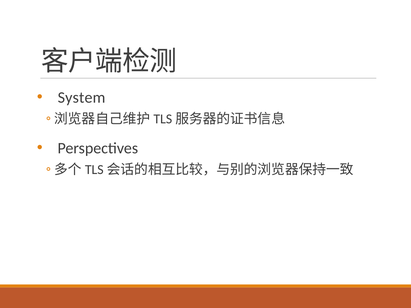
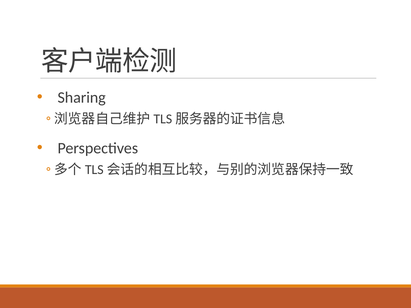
System: System -> Sharing (82, 98)
